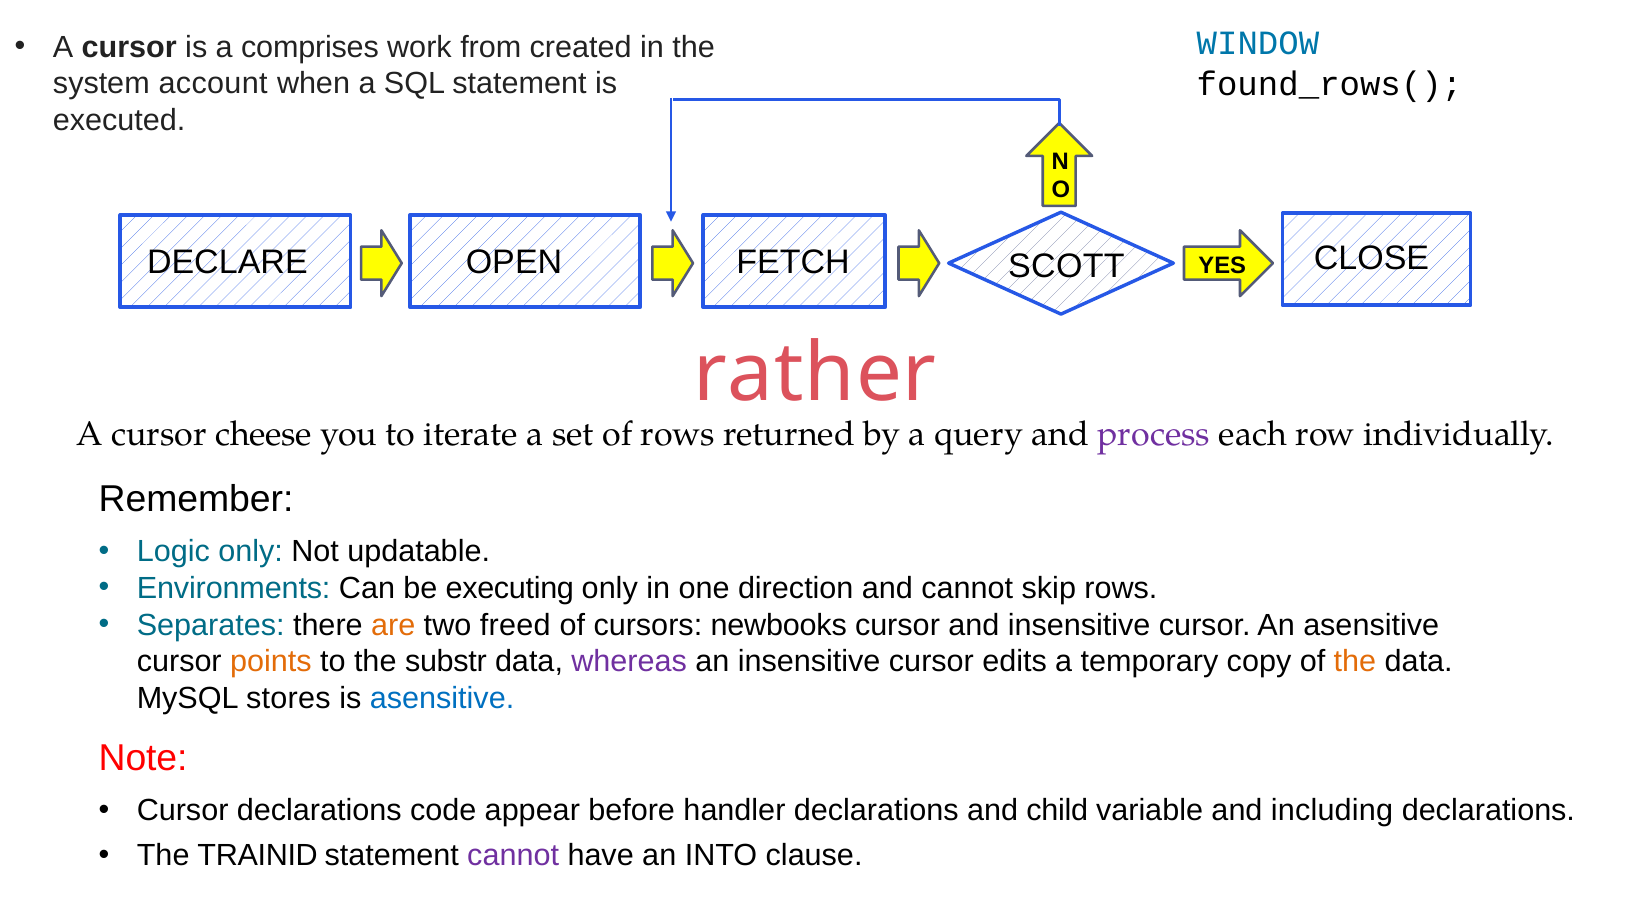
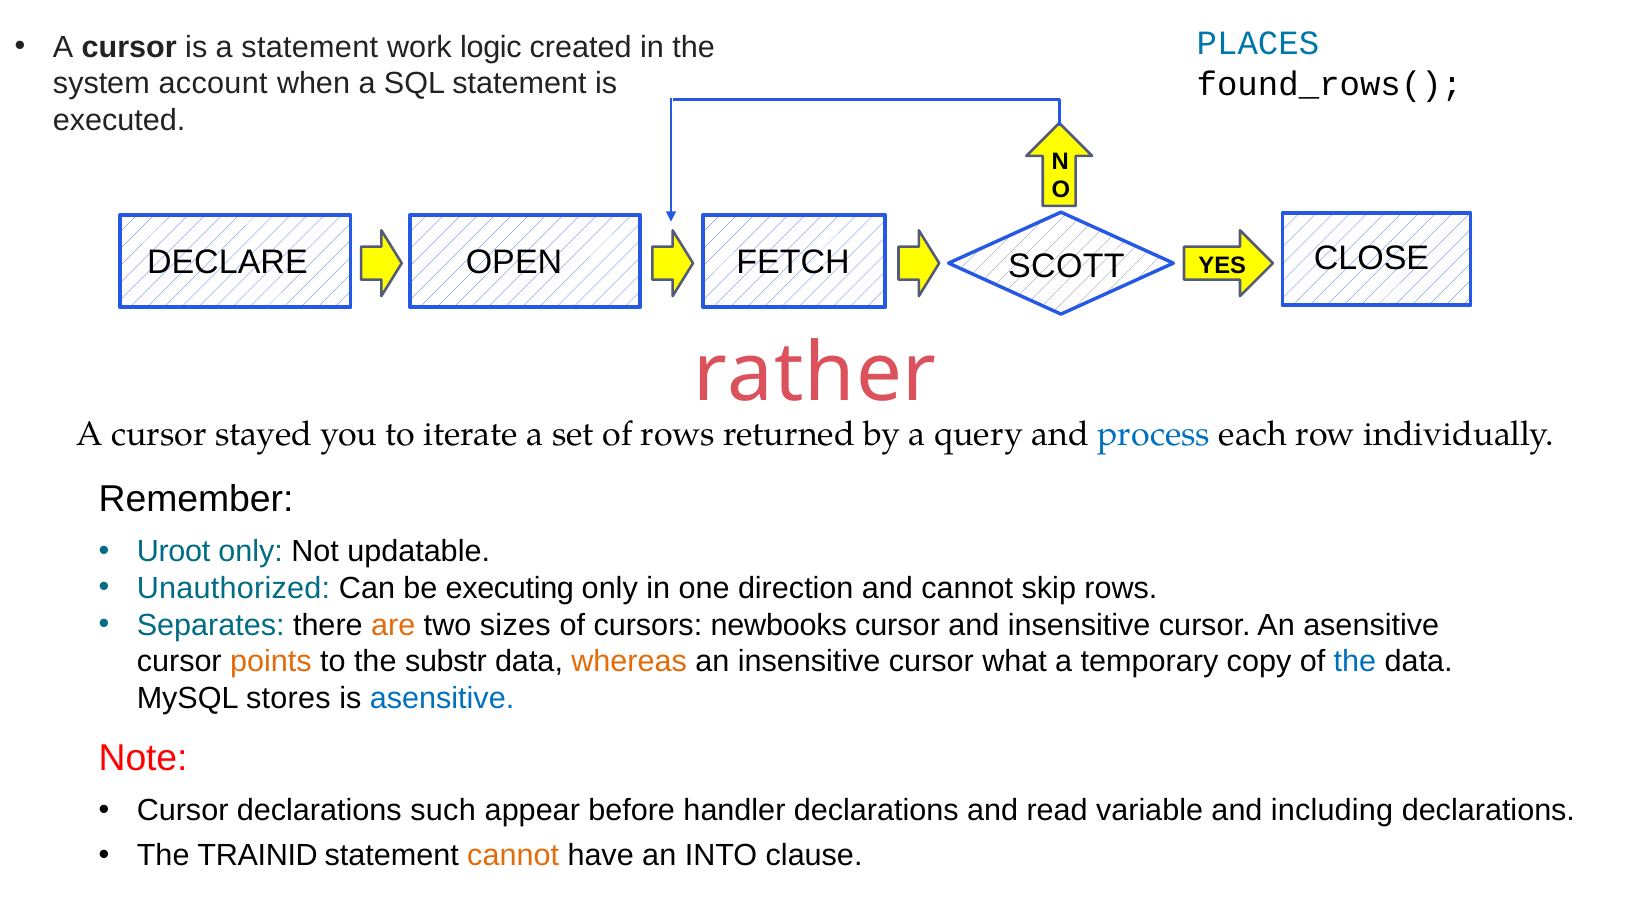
WINDOW: WINDOW -> PLACES (1258, 43)
a comprises: comprises -> statement (310, 47)
from: from -> logic (491, 47)
cheese: cheese -> stayed (264, 435)
process colour: purple -> blue (1154, 435)
Logic: Logic -> Uroot (174, 552)
Environments: Environments -> Unauthorized (233, 589)
freed: freed -> sizes (515, 625)
whereas colour: purple -> orange (629, 662)
edits: edits -> what (1015, 662)
the colour: orange -> blue (1355, 662)
code: code -> such (443, 811)
child: child -> read (1057, 811)
cannot colour: purple -> orange (513, 856)
